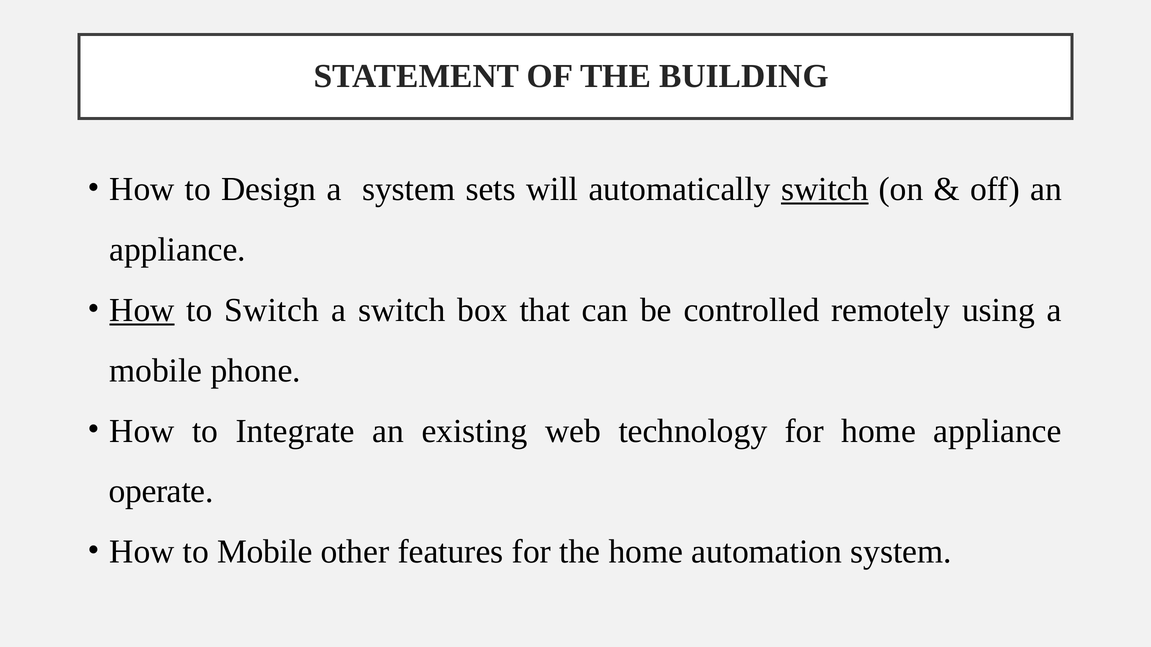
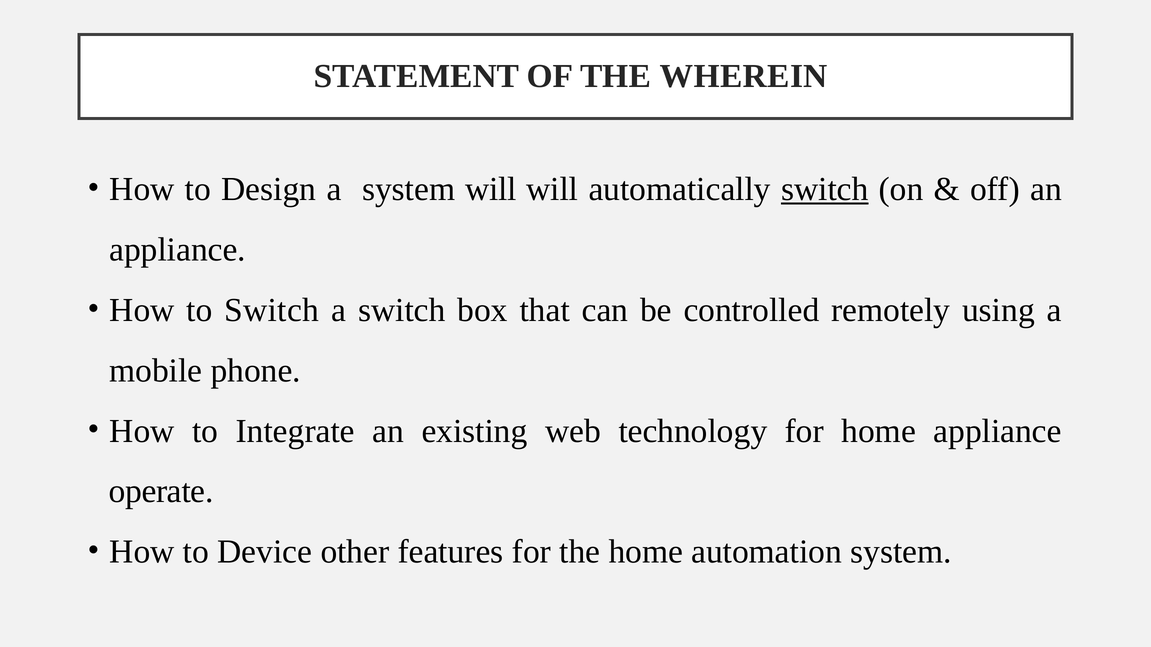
BUILDING: BUILDING -> WHEREIN (744, 76)
system sets: sets -> will (491, 189)
How underline: present -> none (142, 310)
to Mobile: Mobile -> Device (265, 552)
